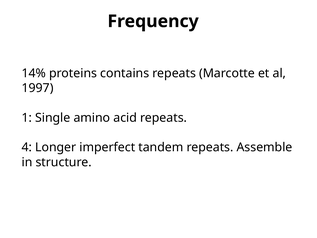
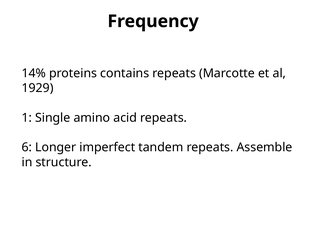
1997: 1997 -> 1929 (38, 88)
4: 4 -> 6 (27, 147)
